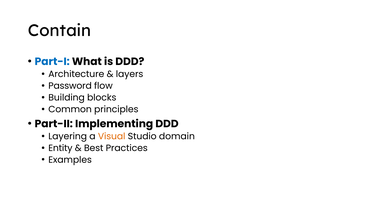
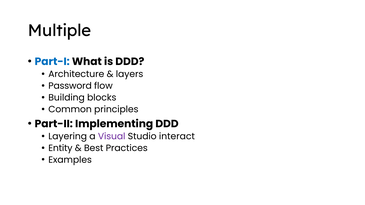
Contain: Contain -> Multiple (60, 31)
Visual colour: orange -> purple (112, 137)
domain: domain -> interact (177, 137)
